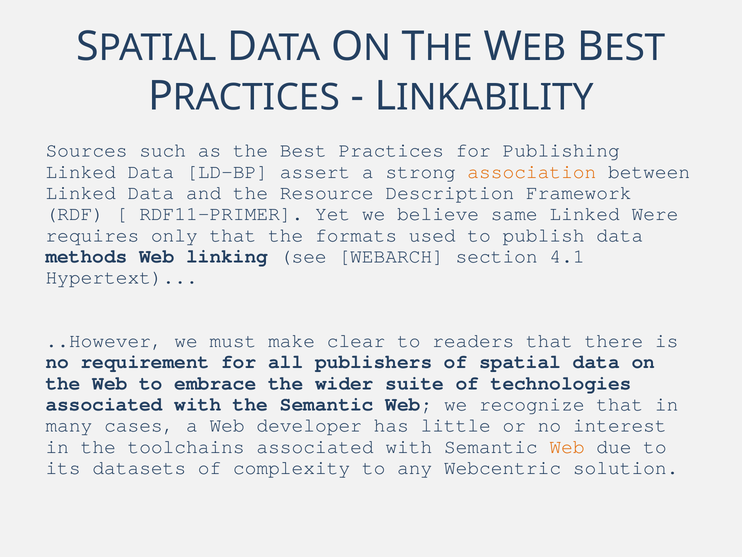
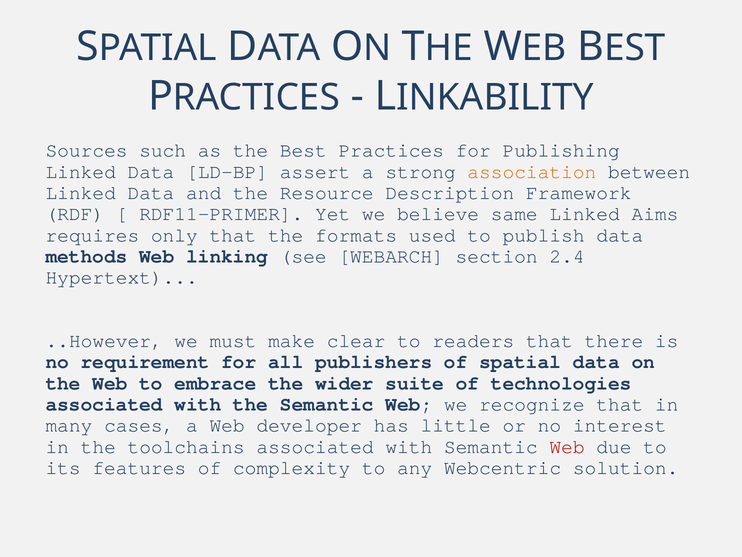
Were: Were -> Aims (655, 214)
4.1: 4.1 -> 2.4 (567, 256)
Web colour: orange -> red (567, 446)
datasets: datasets -> features (139, 467)
